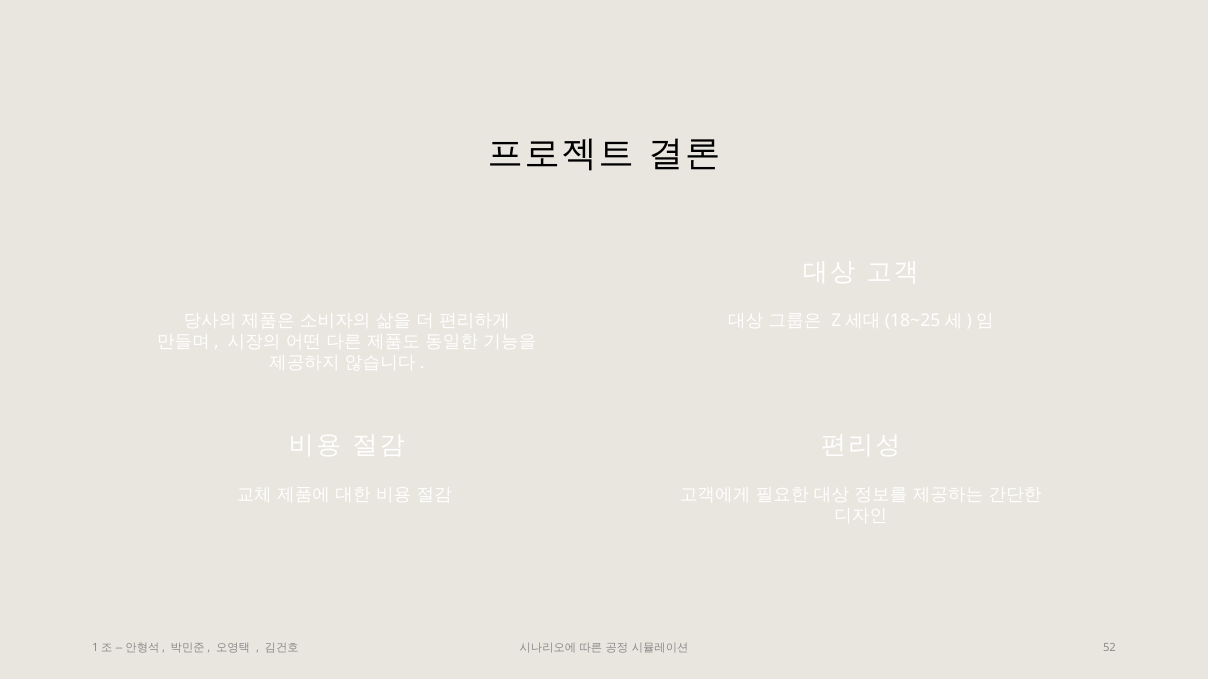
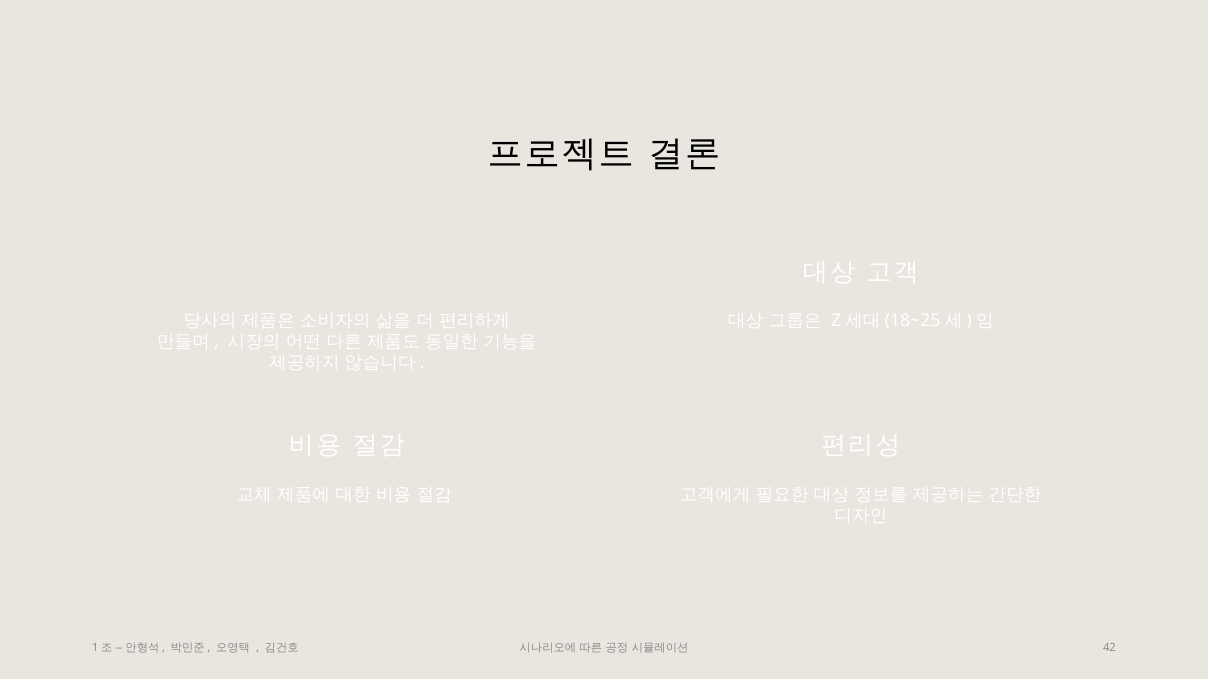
52: 52 -> 42 (1109, 648)
